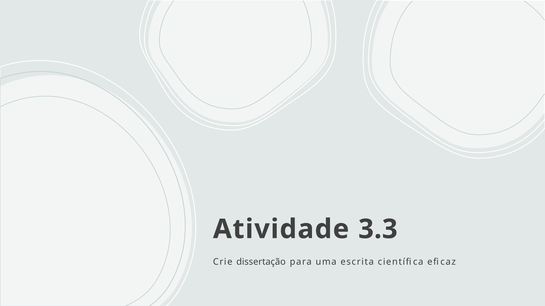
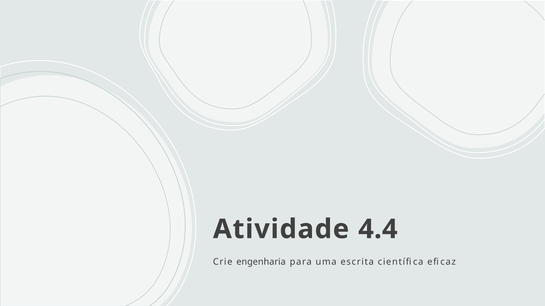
3.3: 3.3 -> 4.4 (378, 230)
dissertação: dissertação -> engenharia (261, 262)
